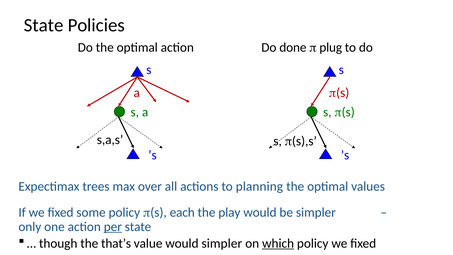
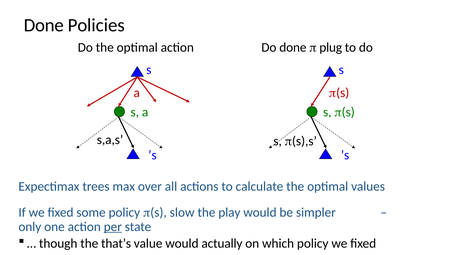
State: State -> Done (44, 25)
planning: planning -> calculate (259, 186)
each: each -> slow (182, 212)
would simpler: simpler -> actually (222, 243)
which underline: present -> none (278, 243)
